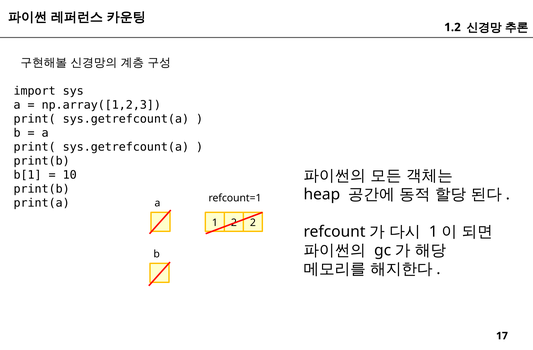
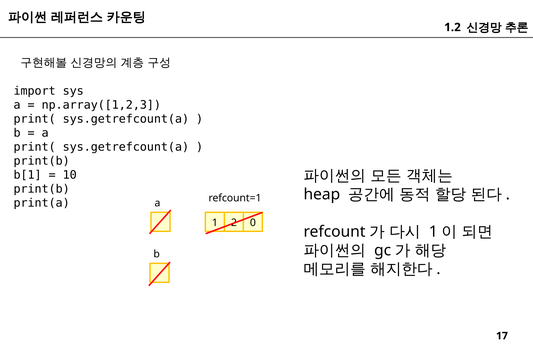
2 2: 2 -> 0 (253, 223)
